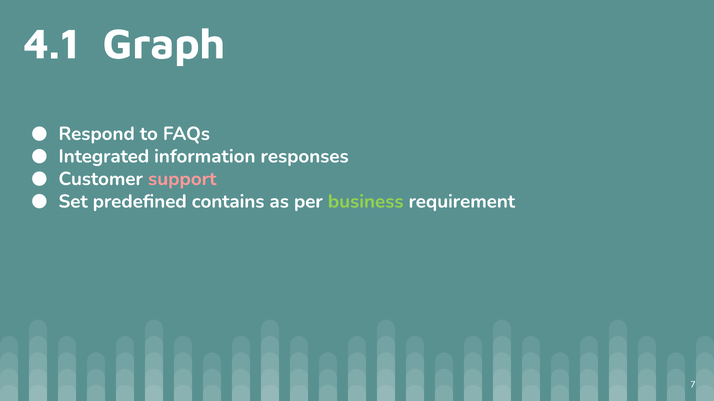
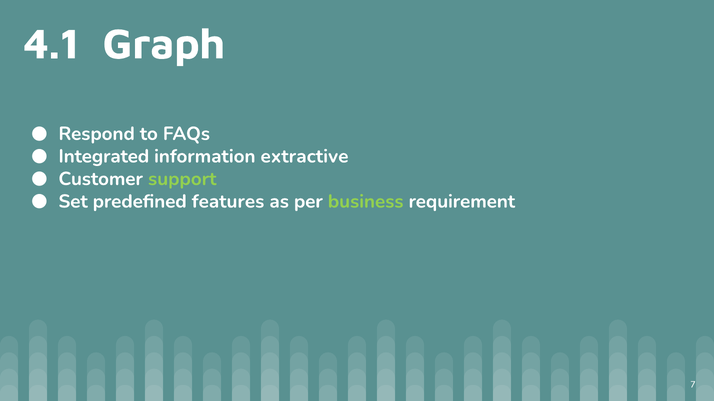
responses: responses -> extractive (304, 156)
support colour: pink -> light green (182, 179)
contains: contains -> features (228, 202)
